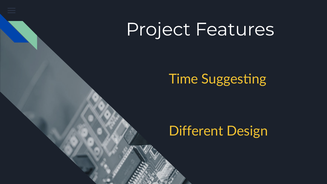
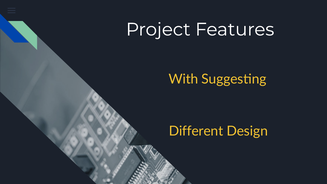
Time: Time -> With (183, 79)
